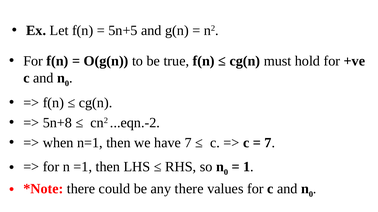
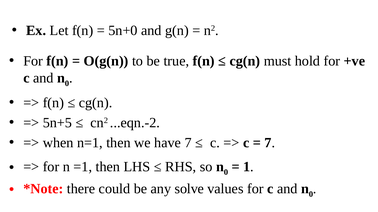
5n+5: 5n+5 -> 5n+0 (123, 31)
5n+8: 5n+8 -> 5n+5 (57, 123)
any there: there -> solve (189, 189)
